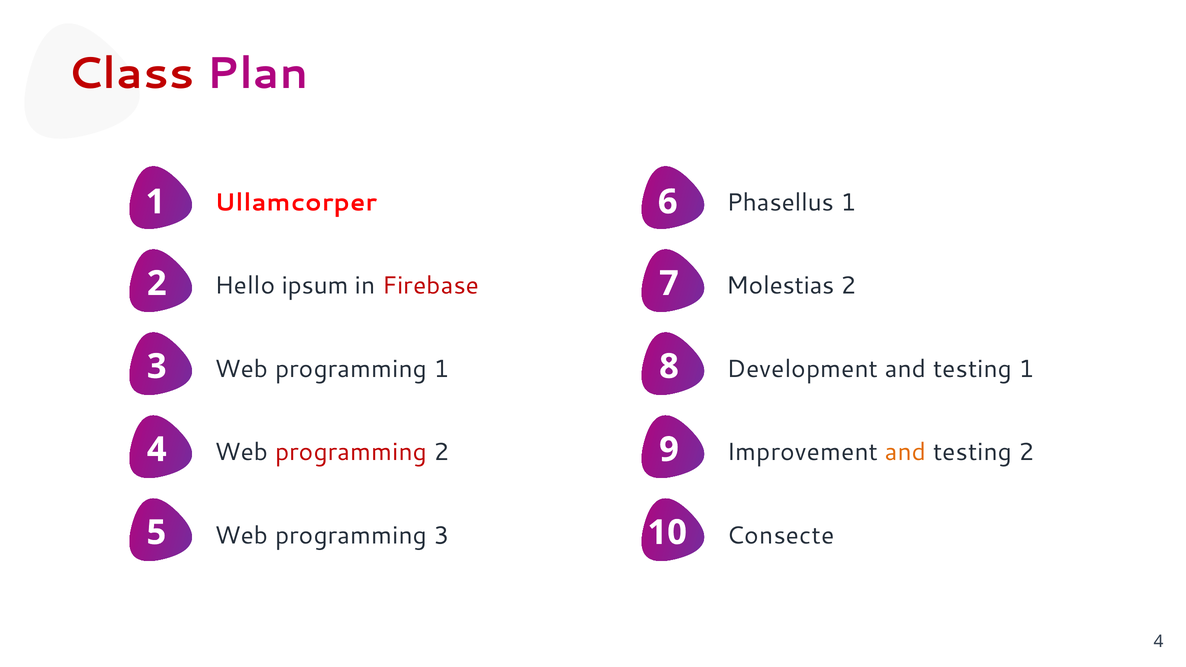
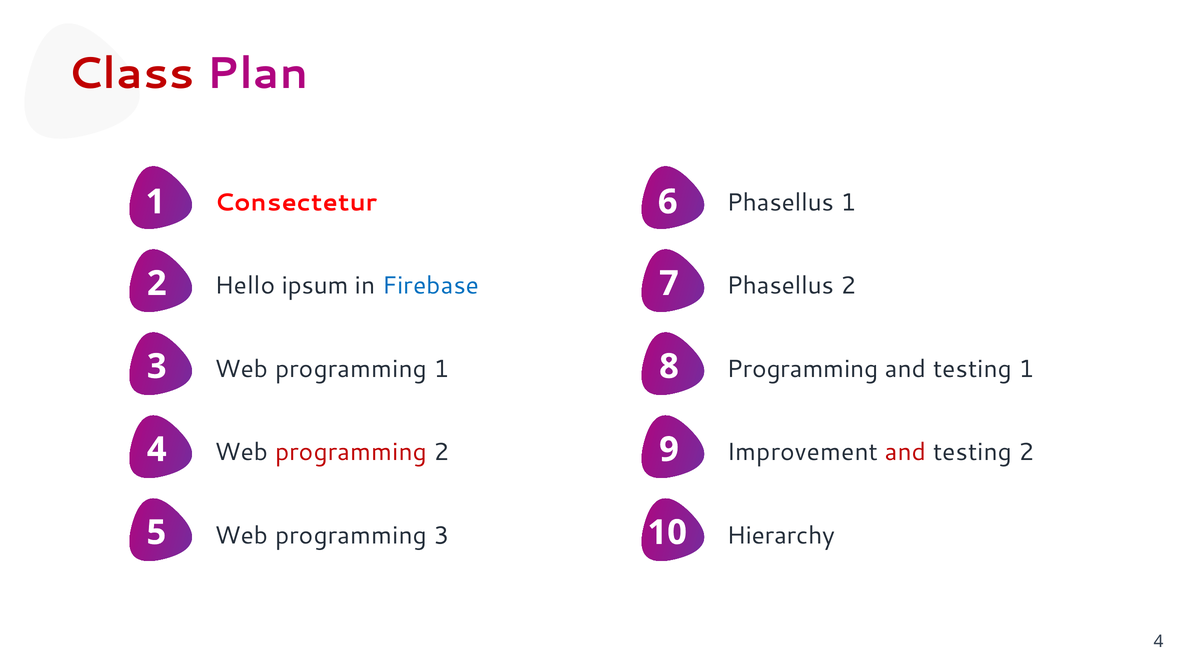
Ullamcorper: Ullamcorper -> Consectetur (296, 203)
Firebase colour: red -> blue (431, 286)
Molestias: Molestias -> Phasellus (780, 286)
Development: Development -> Programming (803, 369)
and colour: orange -> red (906, 452)
Consecte: Consecte -> Hierarchy (781, 536)
